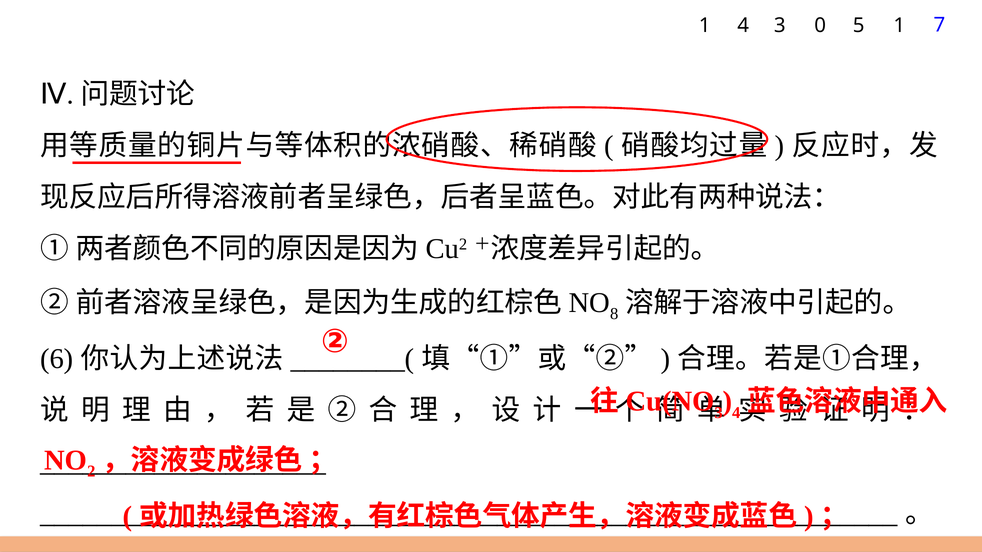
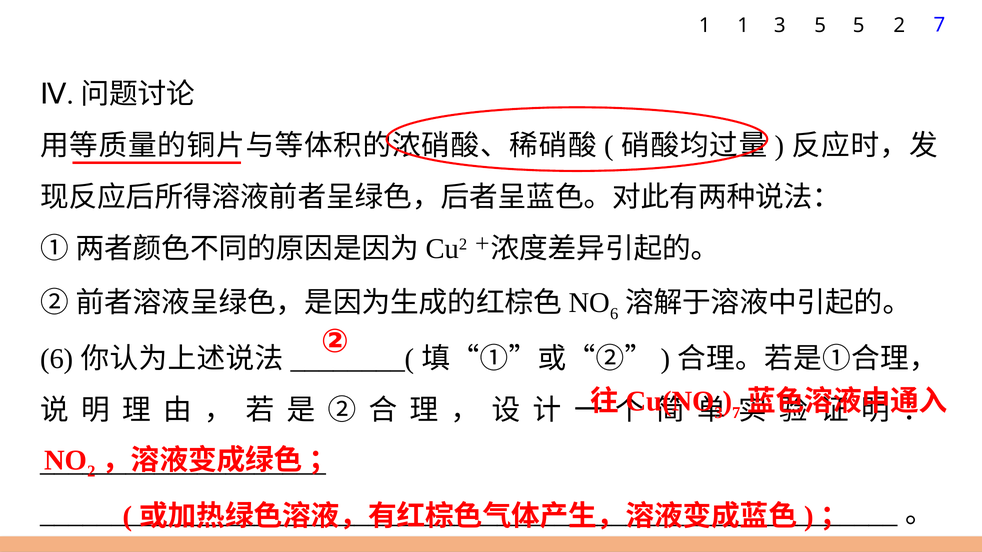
1 4: 4 -> 1 (743, 25)
3 0: 0 -> 5 (820, 25)
5 1: 1 -> 2 (899, 25)
8: 8 -> 6 (614, 314)
4: 4 -> 7 (736, 413)
